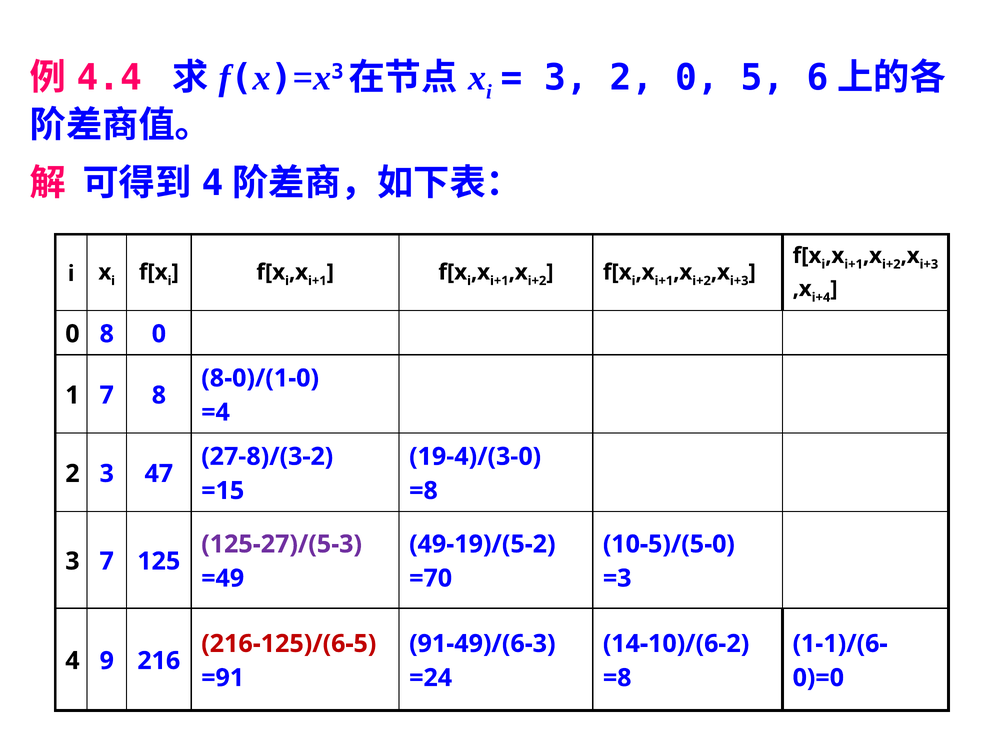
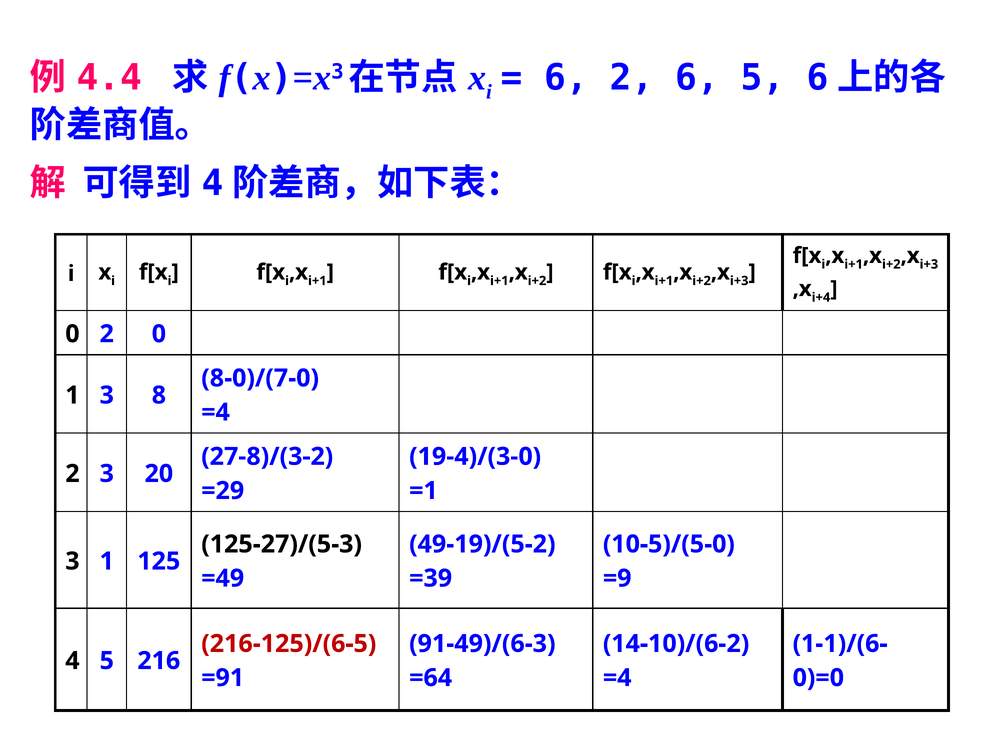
3: 3 -> 6 (566, 78)
2 0: 0 -> 6 (697, 78)
0 8: 8 -> 2 (107, 334)
8-0)/(1-0: 8-0)/(1-0 -> 8-0)/(7-0 (260, 378)
1 7: 7 -> 3 (107, 395)
47: 47 -> 20 (159, 474)
=15: =15 -> =29 (223, 491)
=8: =8 -> =1 (423, 491)
125-27)/(5-3 colour: purple -> black (282, 544)
3 7: 7 -> 1 (107, 561)
=70: =70 -> =39 (431, 578)
=3: =3 -> =9 (617, 578)
4 9: 9 -> 5 (107, 661)
=24: =24 -> =64 (431, 678)
=8: =8 -> =4 (617, 678)
